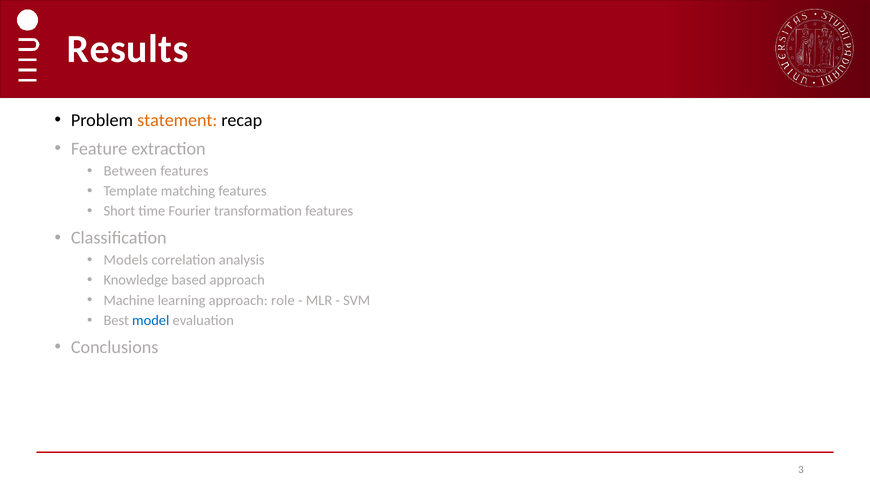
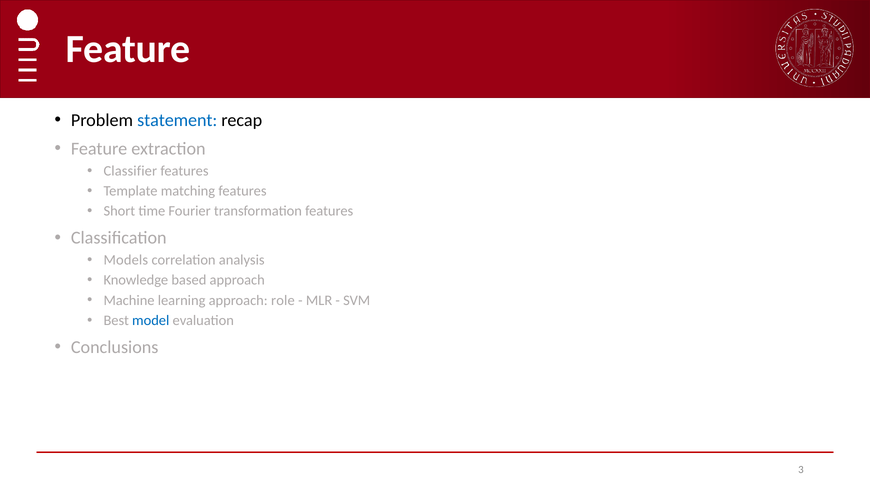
Results: Results -> Feature (128, 49)
statement colour: orange -> blue (177, 120)
Between: Between -> Classifier (130, 171)
